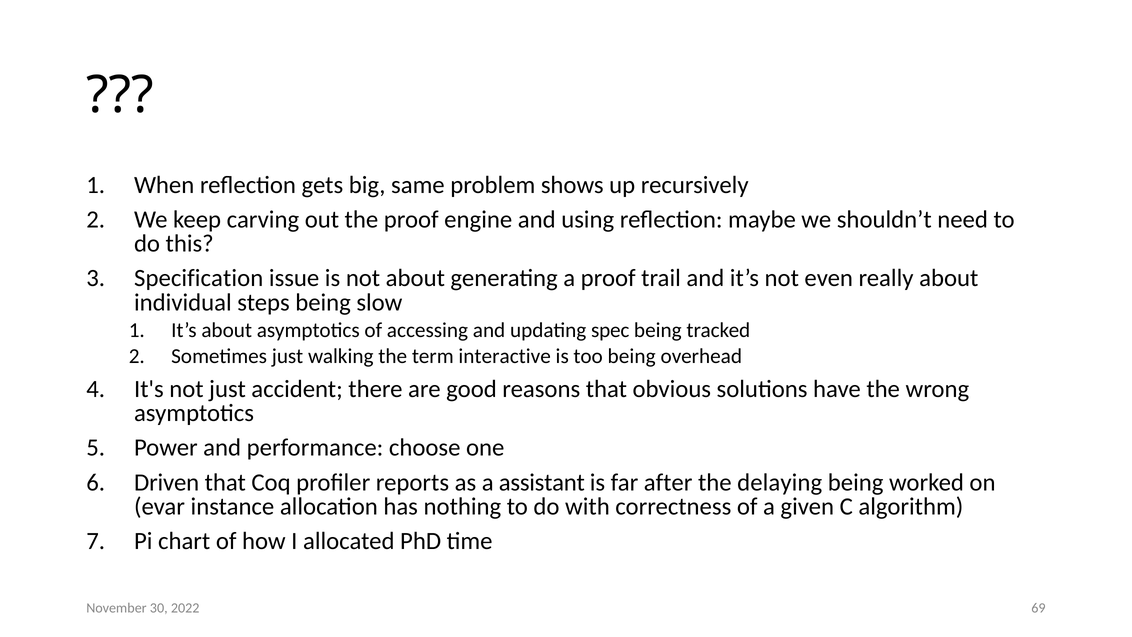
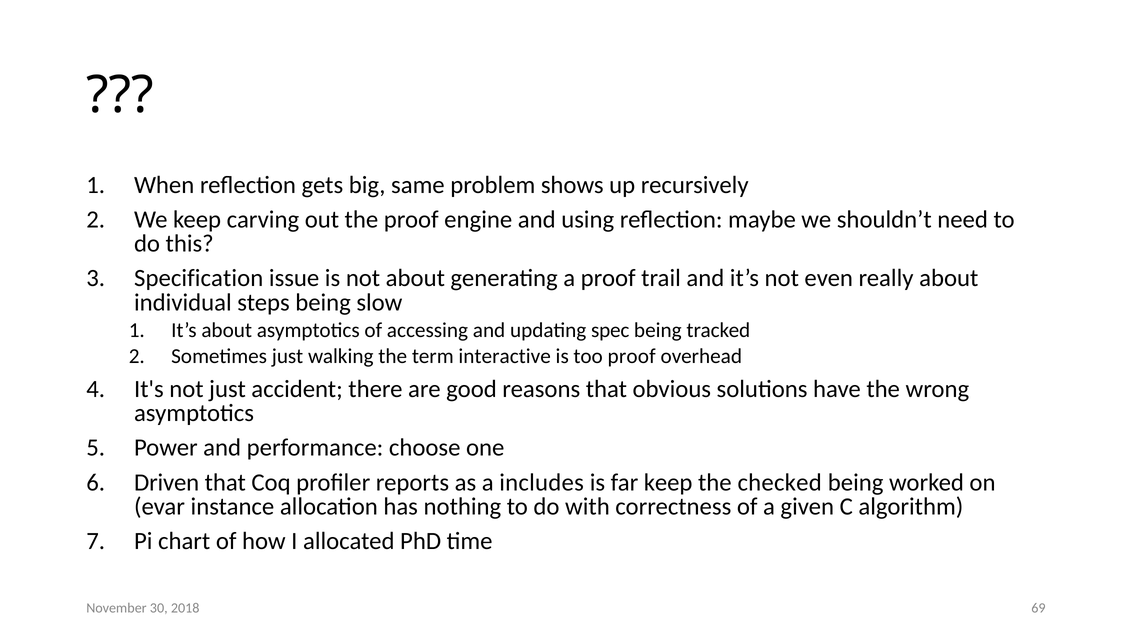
too being: being -> proof (632, 356)
assistant: assistant -> includes (542, 482)
far after: after -> keep (668, 482)
delaying: delaying -> checked (780, 482)
2022: 2022 -> 2018 (185, 608)
